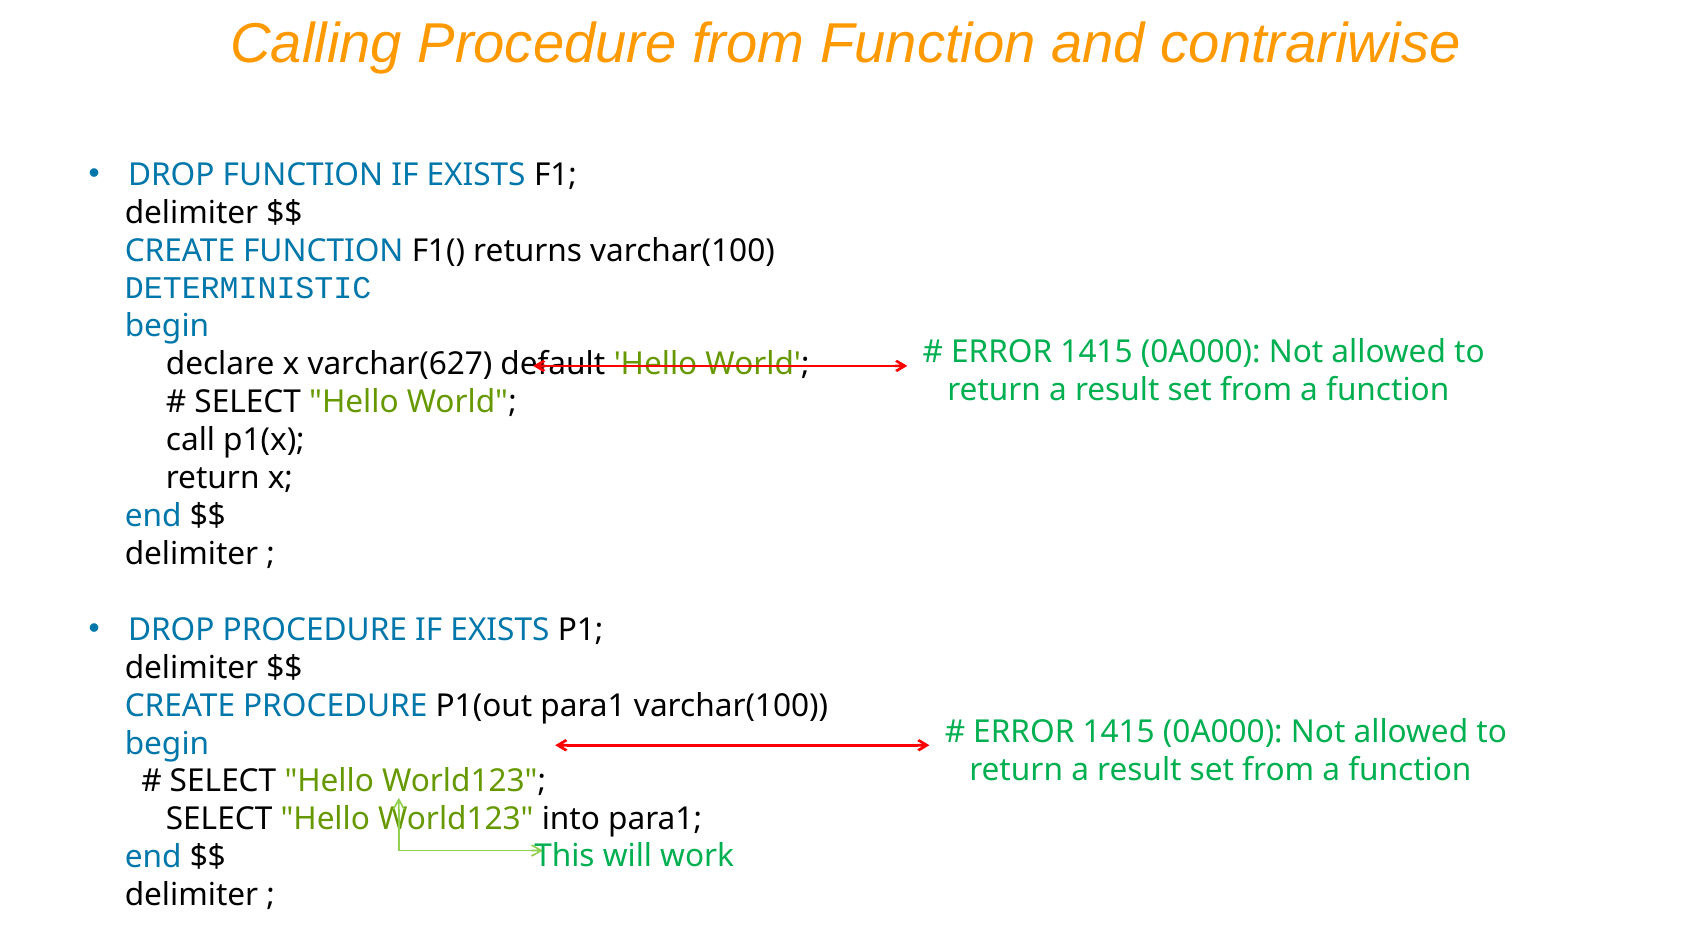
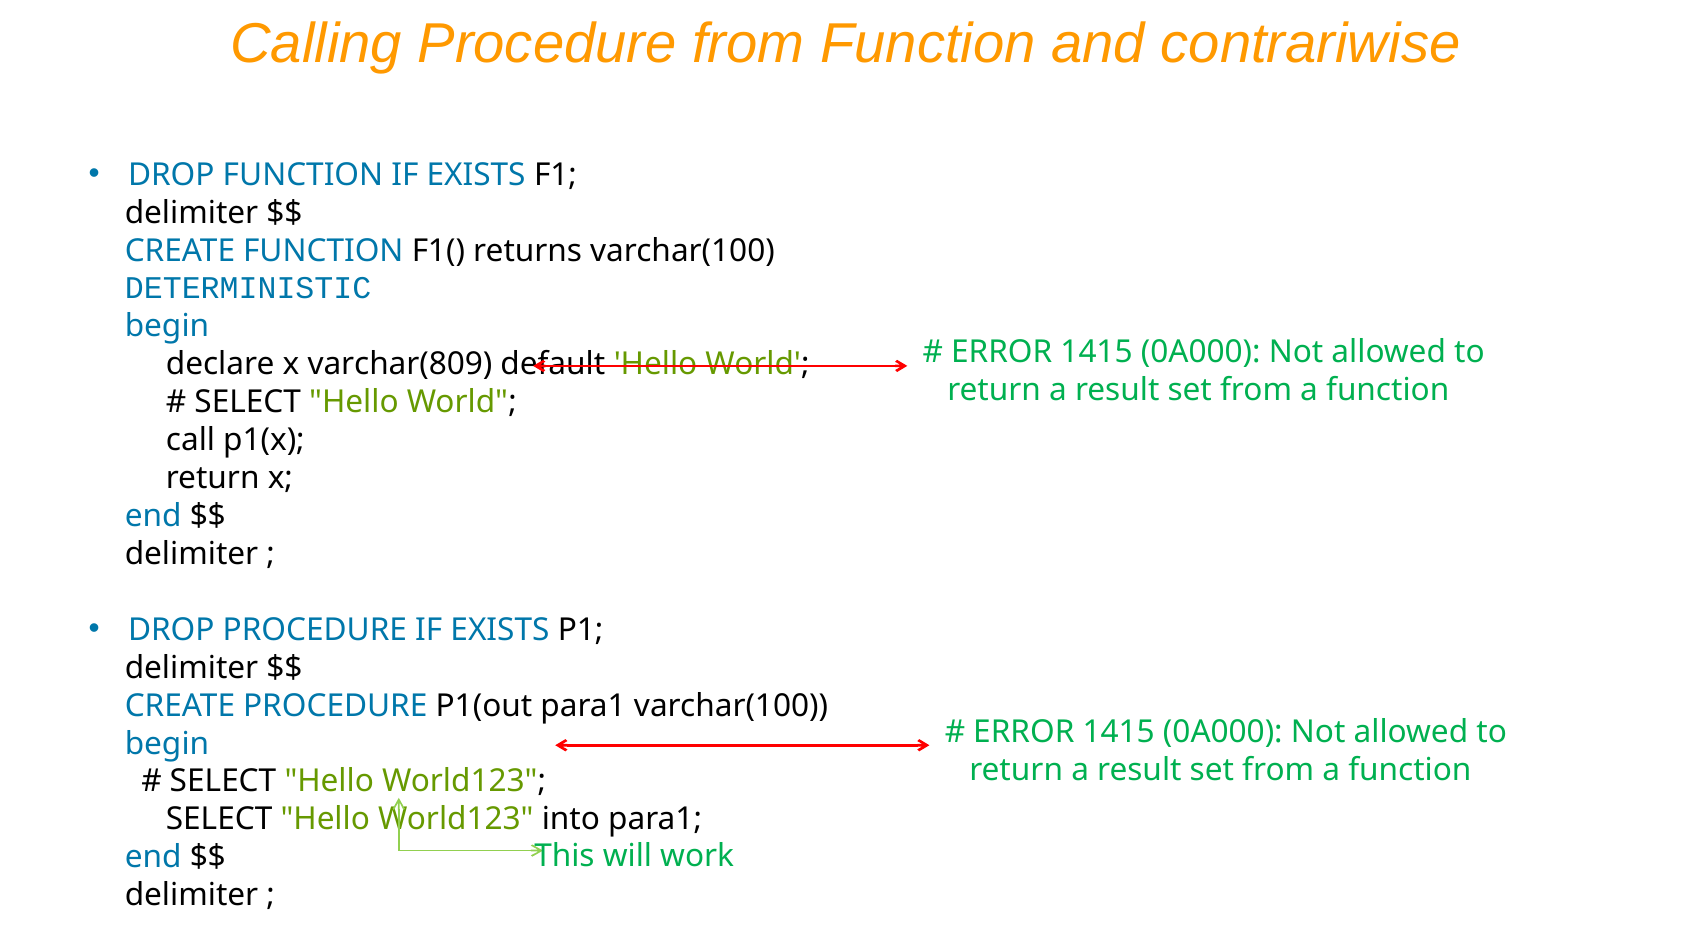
varchar(627: varchar(627 -> varchar(809 (400, 364)
